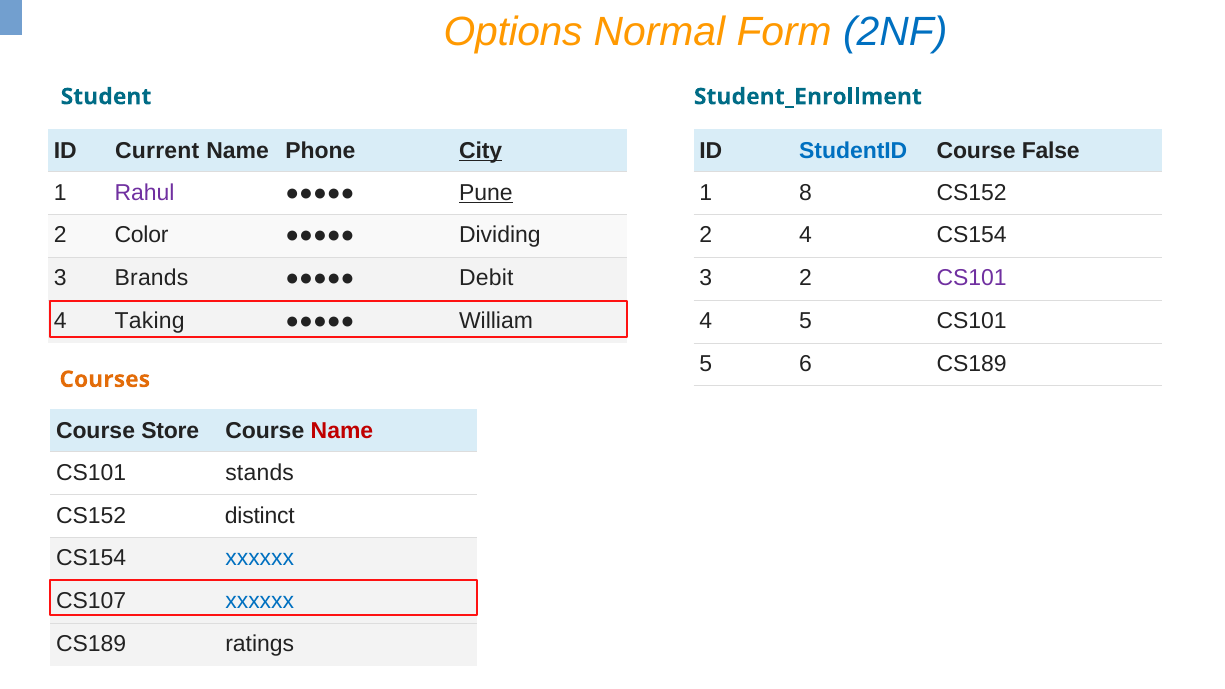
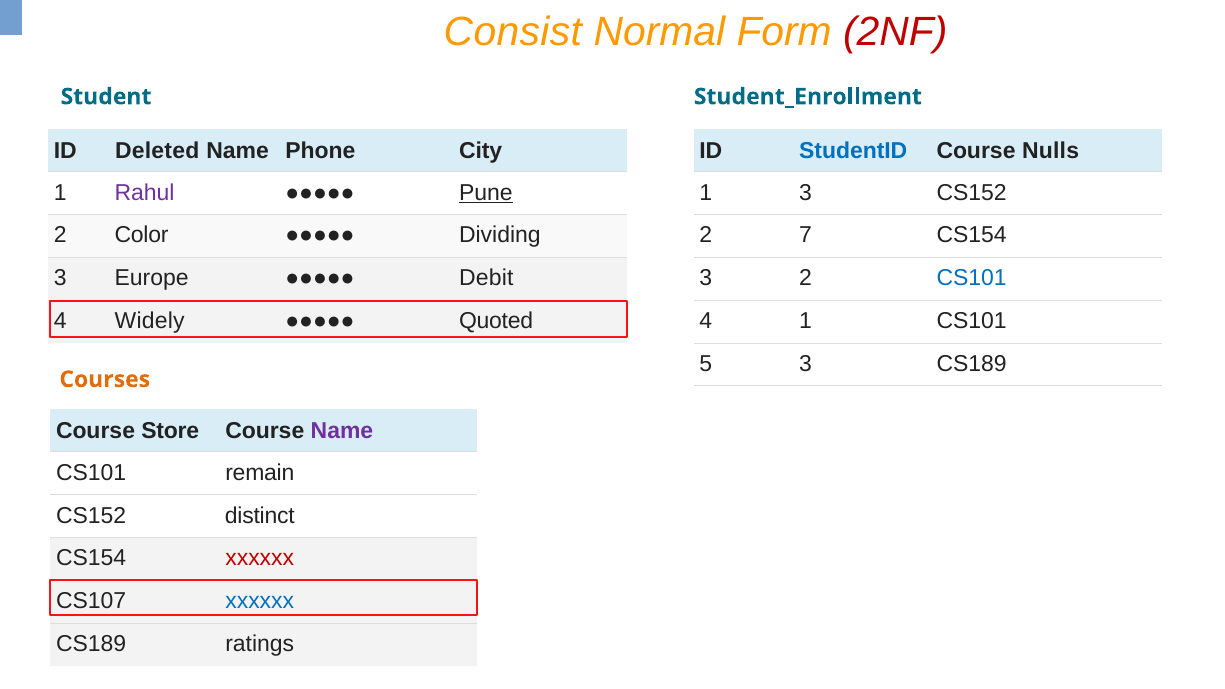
Options: Options -> Consist (513, 32)
2NF colour: blue -> red (895, 32)
Current: Current -> Deleted (157, 151)
City underline: present -> none (481, 151)
False: False -> Nulls (1051, 151)
1 8: 8 -> 3 (805, 192)
2 4: 4 -> 7 (805, 235)
Brands: Brands -> Europe (152, 278)
CS101 colour: purple -> blue (972, 278)
Taking: Taking -> Widely (150, 321)
William: William -> Quoted (496, 321)
4 5: 5 -> 1 (805, 321)
5 6: 6 -> 3 (805, 364)
Name colour: red -> purple (342, 431)
stands: stands -> remain (260, 473)
xxxxxx colour: blue -> red (260, 558)
